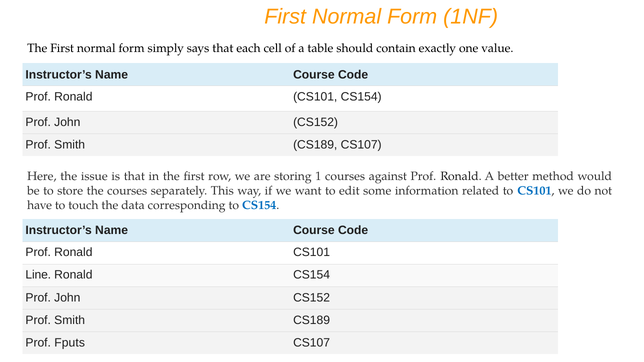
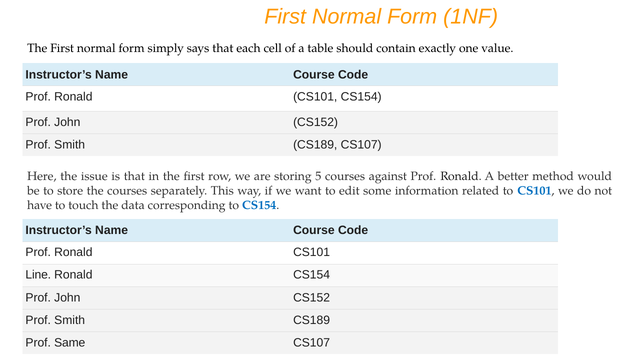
1: 1 -> 5 (318, 176)
Fputs: Fputs -> Same (70, 343)
